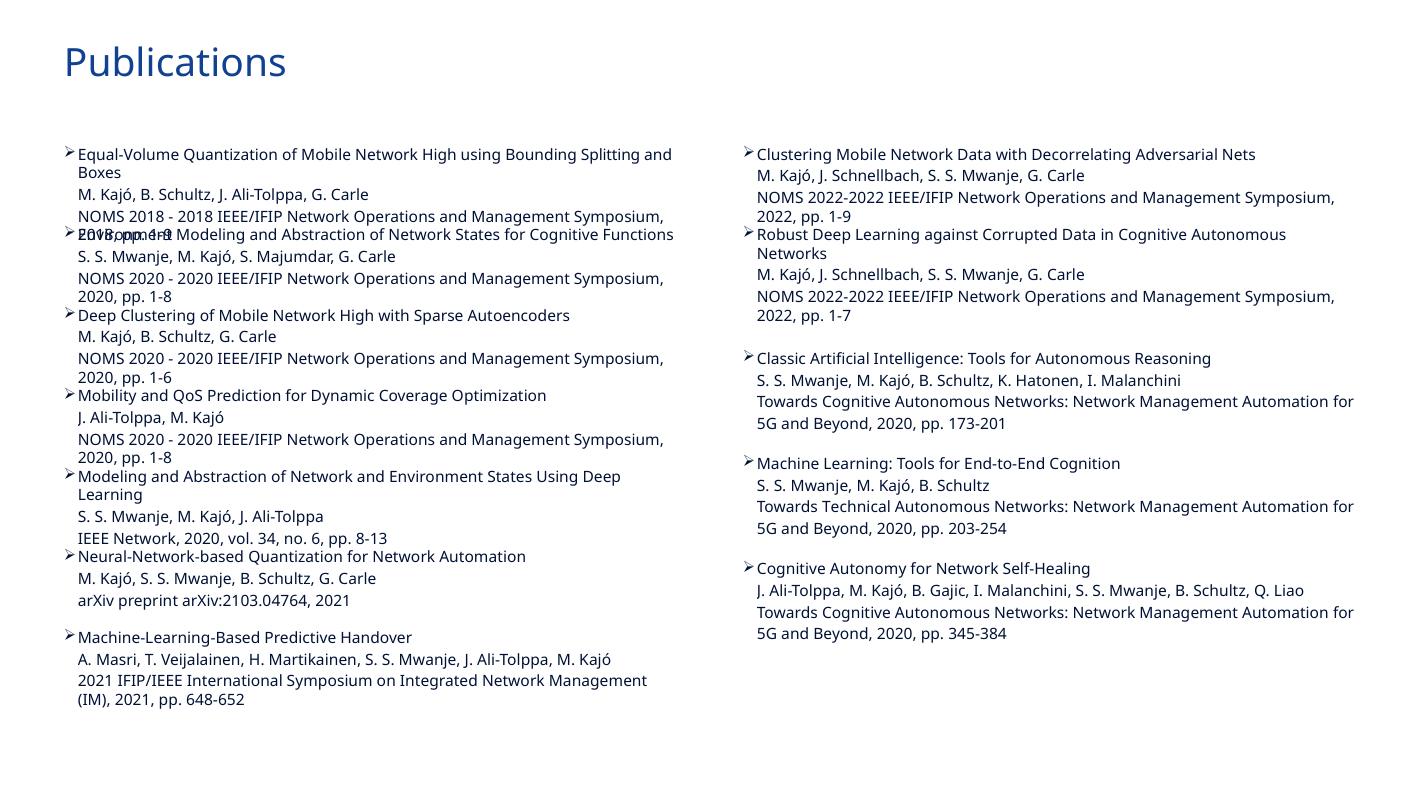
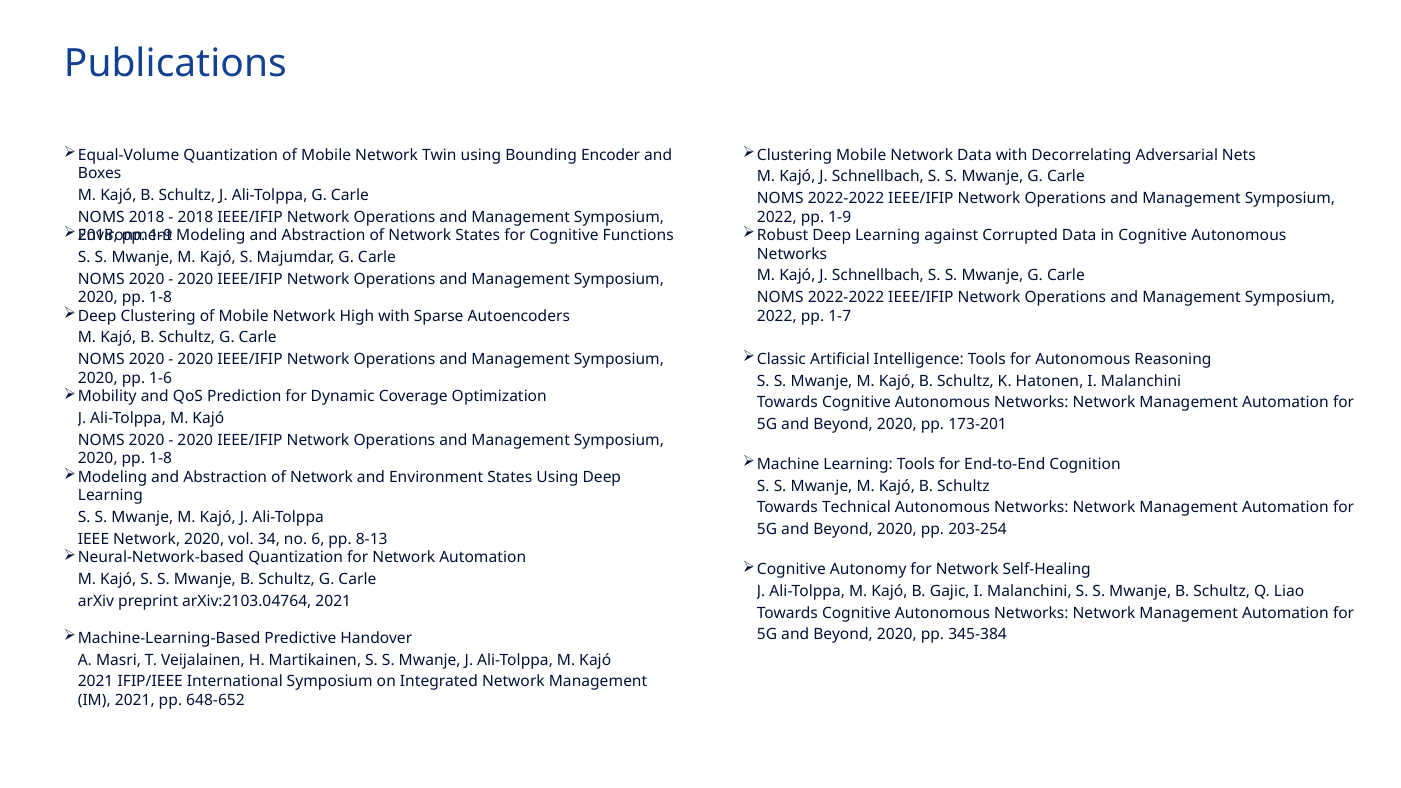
High: High -> Twin (439, 155)
Splitting: Splitting -> Encoder (611, 155)
